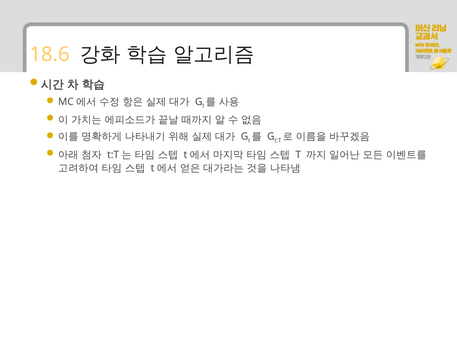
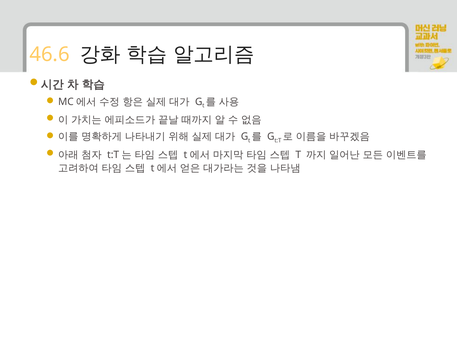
18.6: 18.6 -> 46.6 (50, 54)
